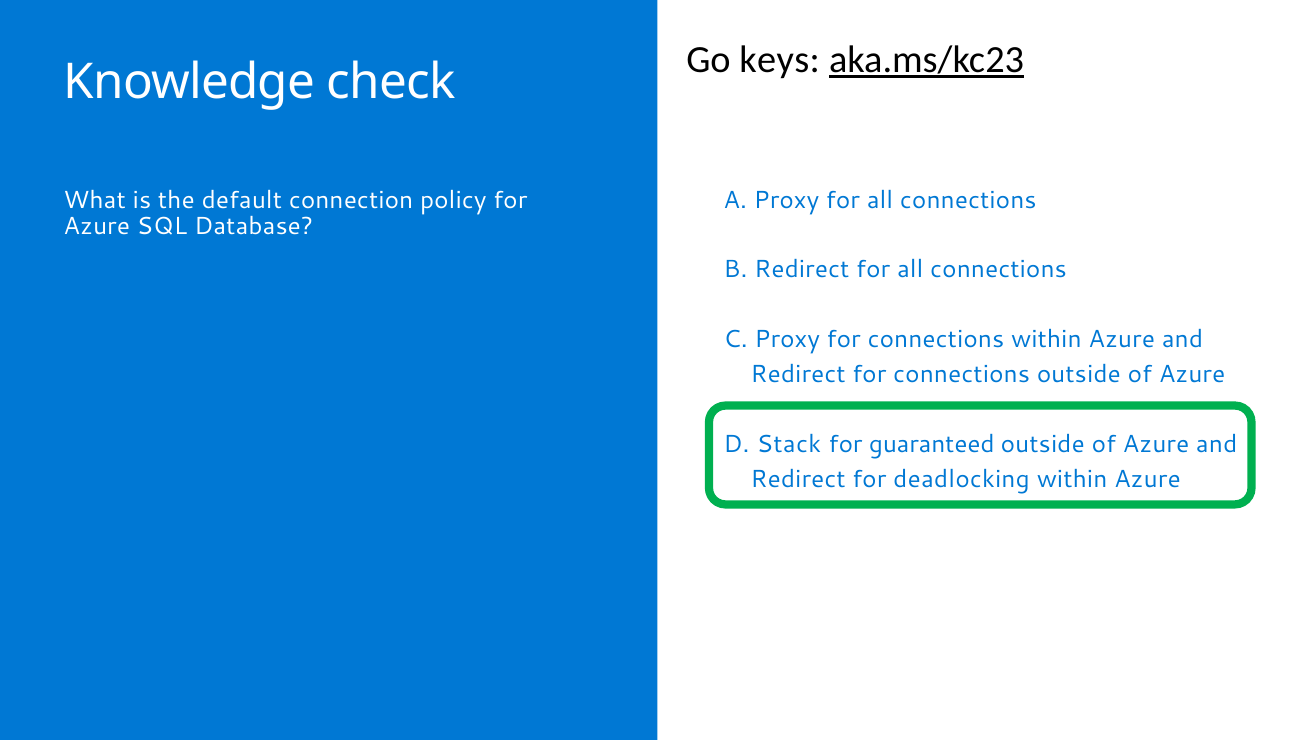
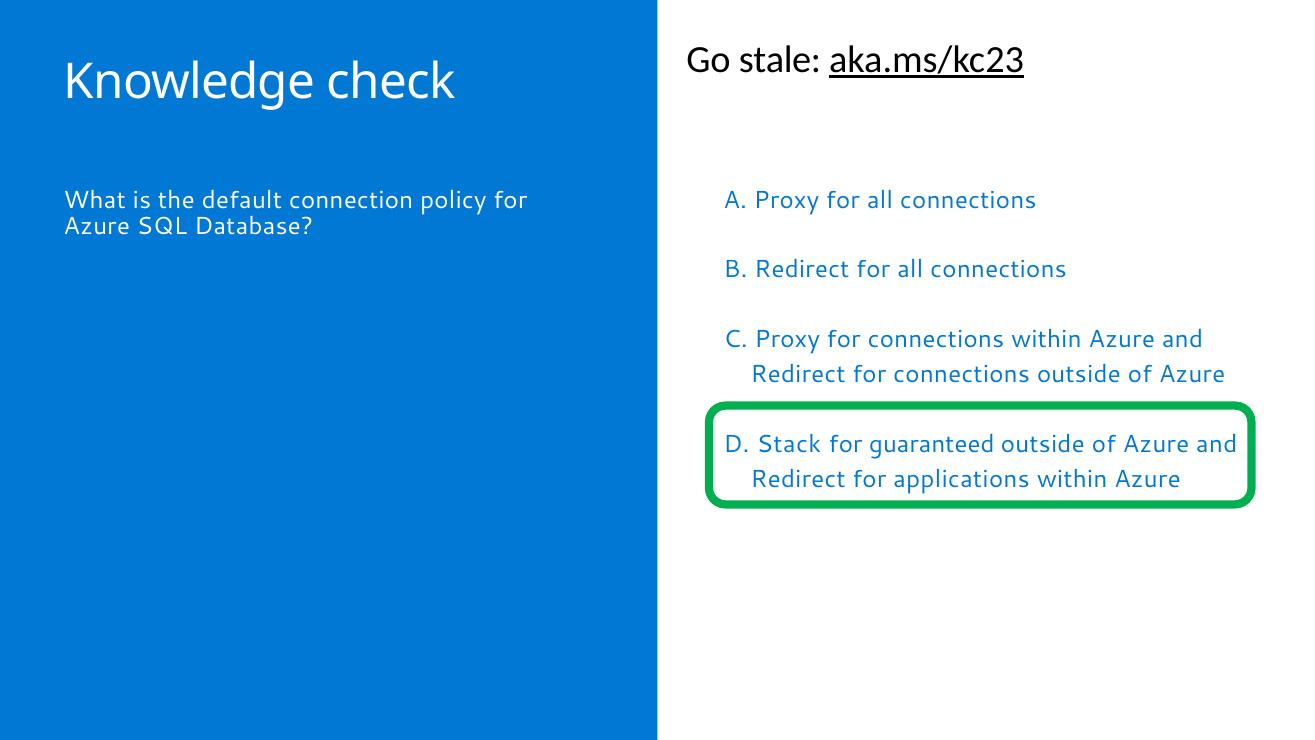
keys: keys -> stale (780, 60)
deadlocking: deadlocking -> applications (962, 479)
